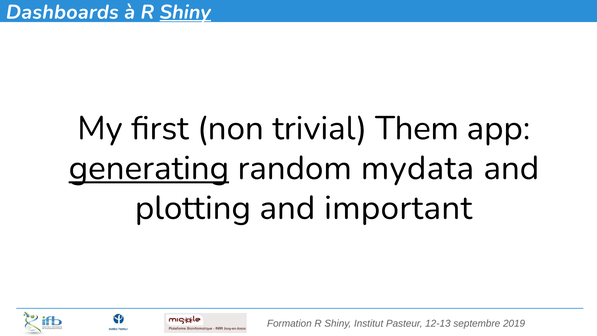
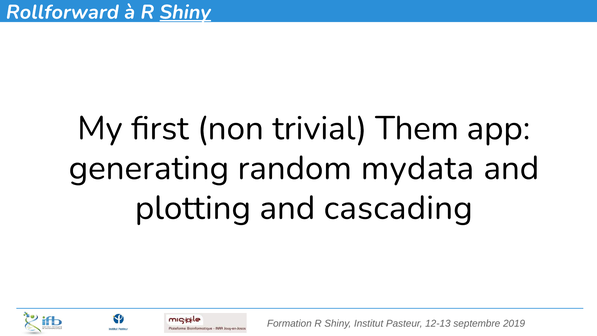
Dashboards: Dashboards -> Rollforward (62, 12)
generating underline: present -> none (149, 168)
important: important -> cascading (398, 208)
